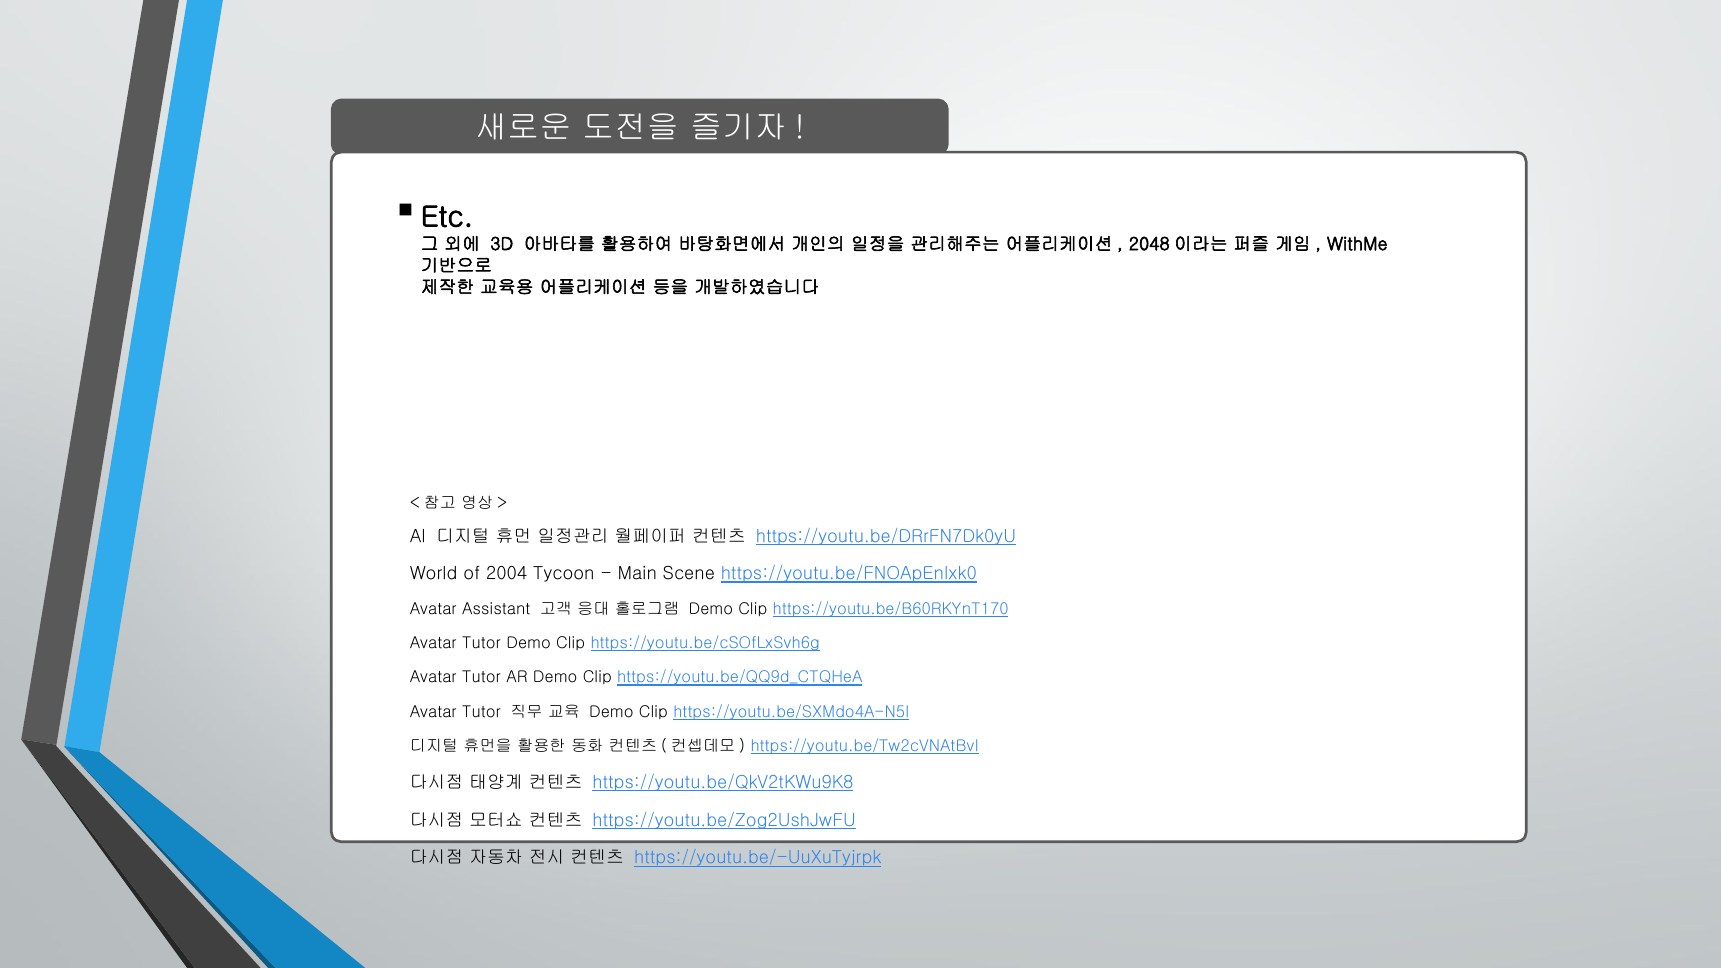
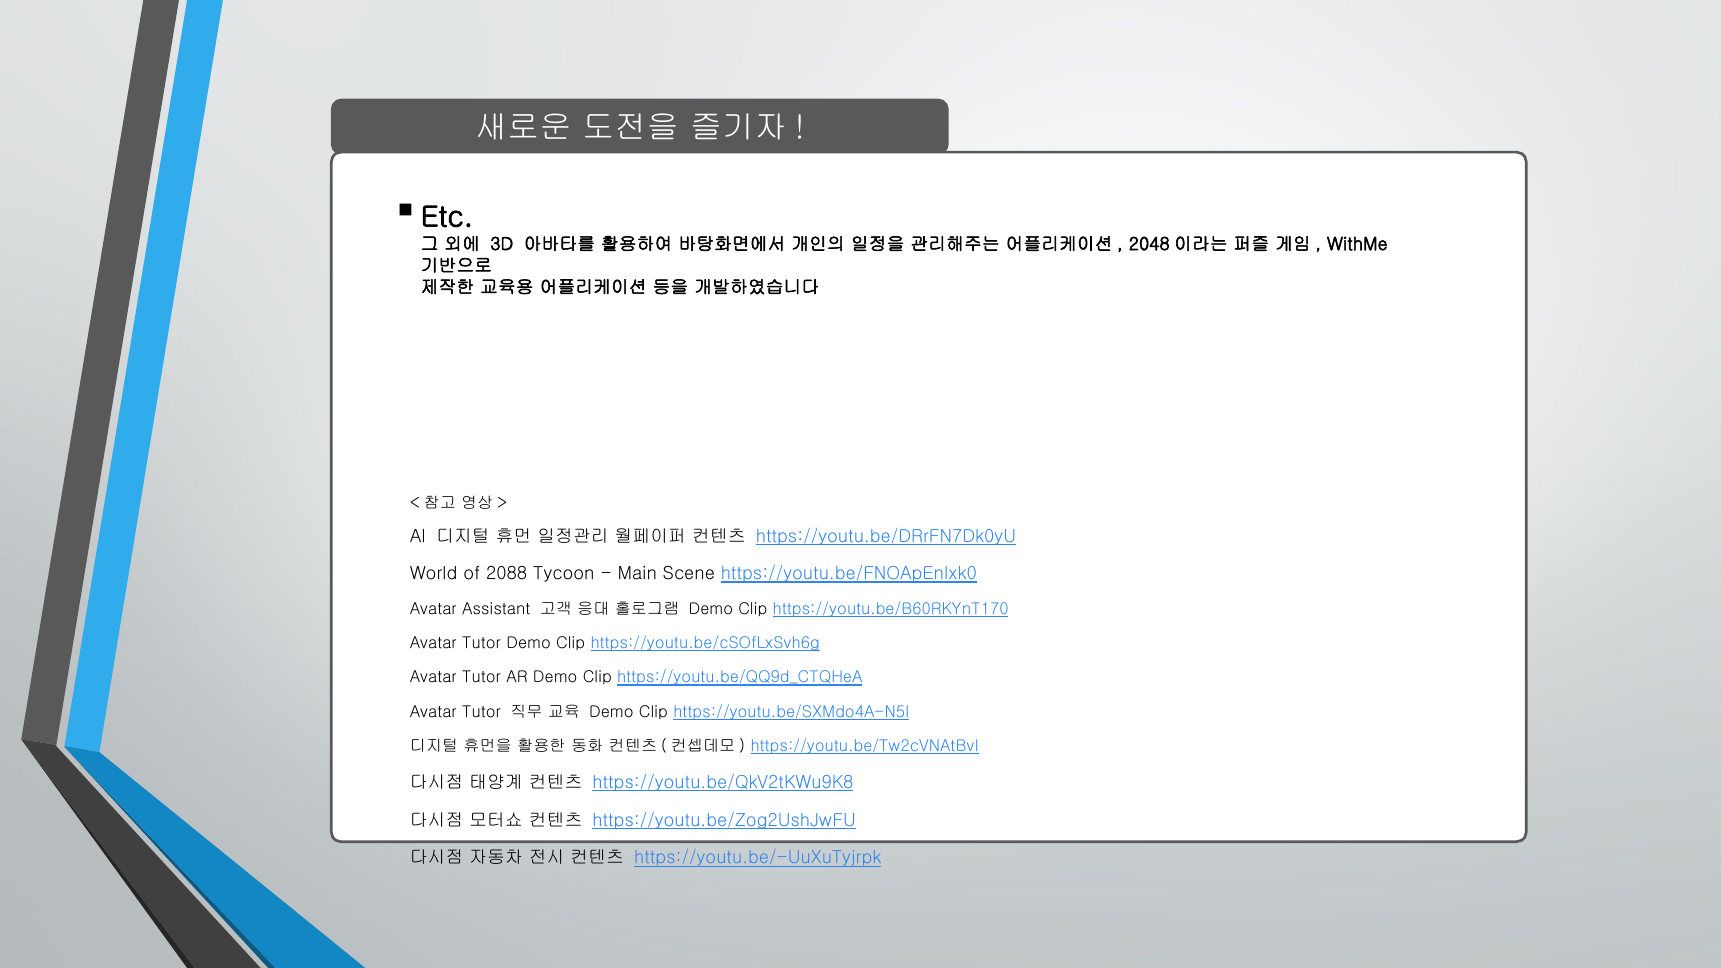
2004: 2004 -> 2088 (507, 574)
